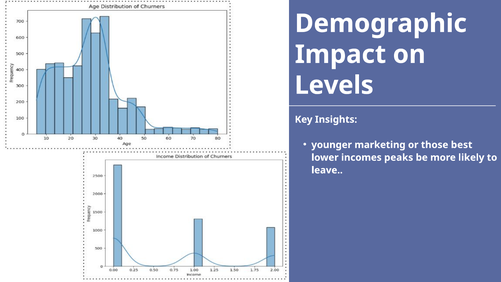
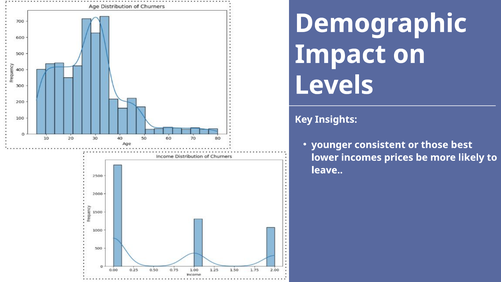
marketing: marketing -> consistent (380, 145)
peaks: peaks -> prices (399, 157)
